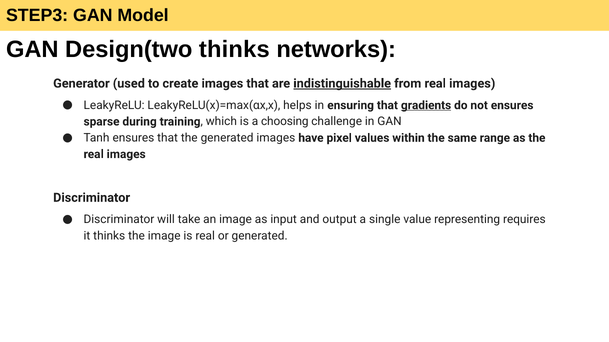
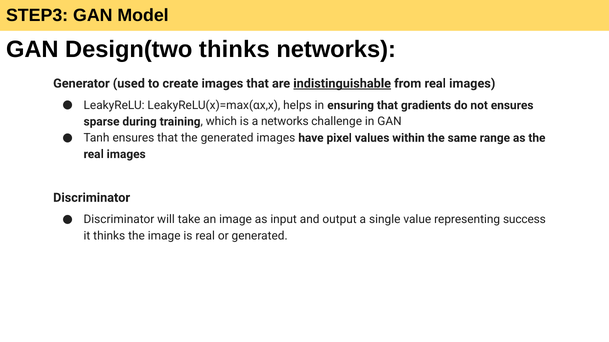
gradients underline: present -> none (426, 105)
a choosing: choosing -> networks (285, 122)
requires: requires -> success (524, 220)
